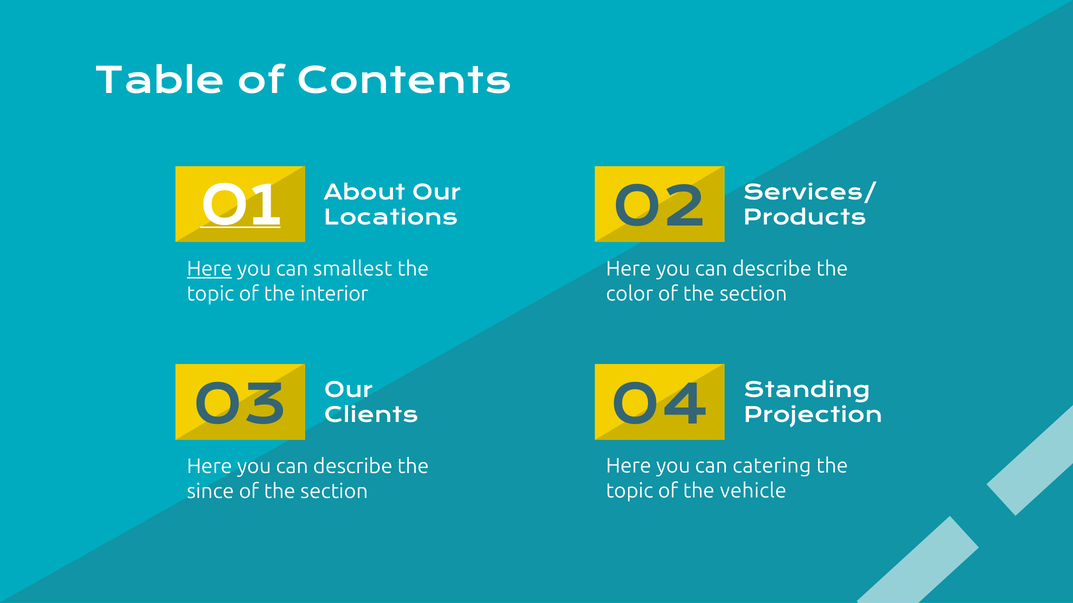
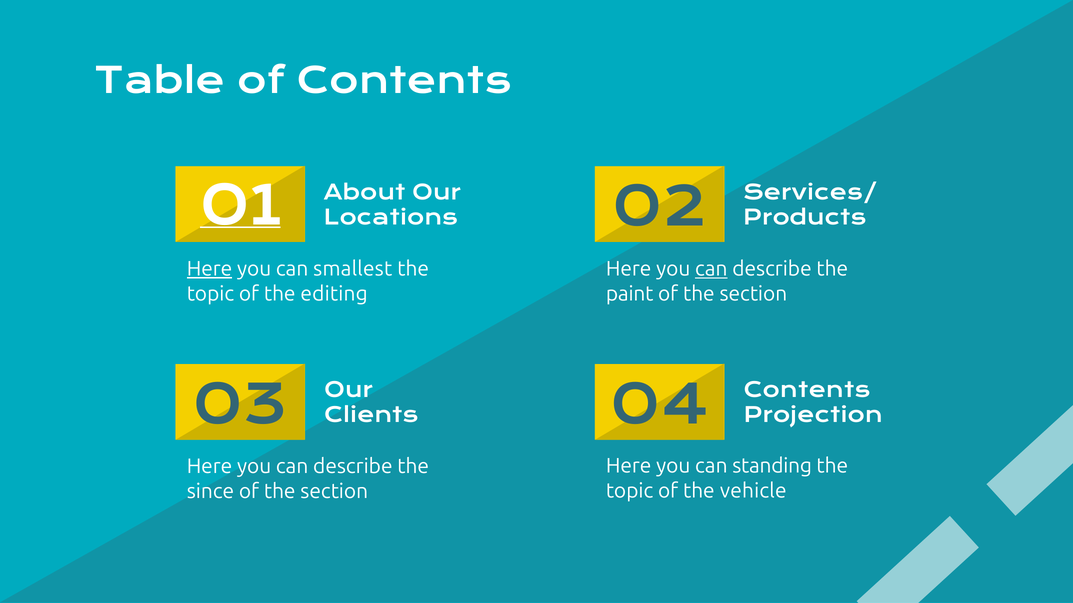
can underline: none -> present (711, 269)
interior: interior -> editing (334, 294)
color: color -> paint (630, 294)
Standing: Standing -> Contents (807, 391)
catering: catering -> standing (772, 466)
